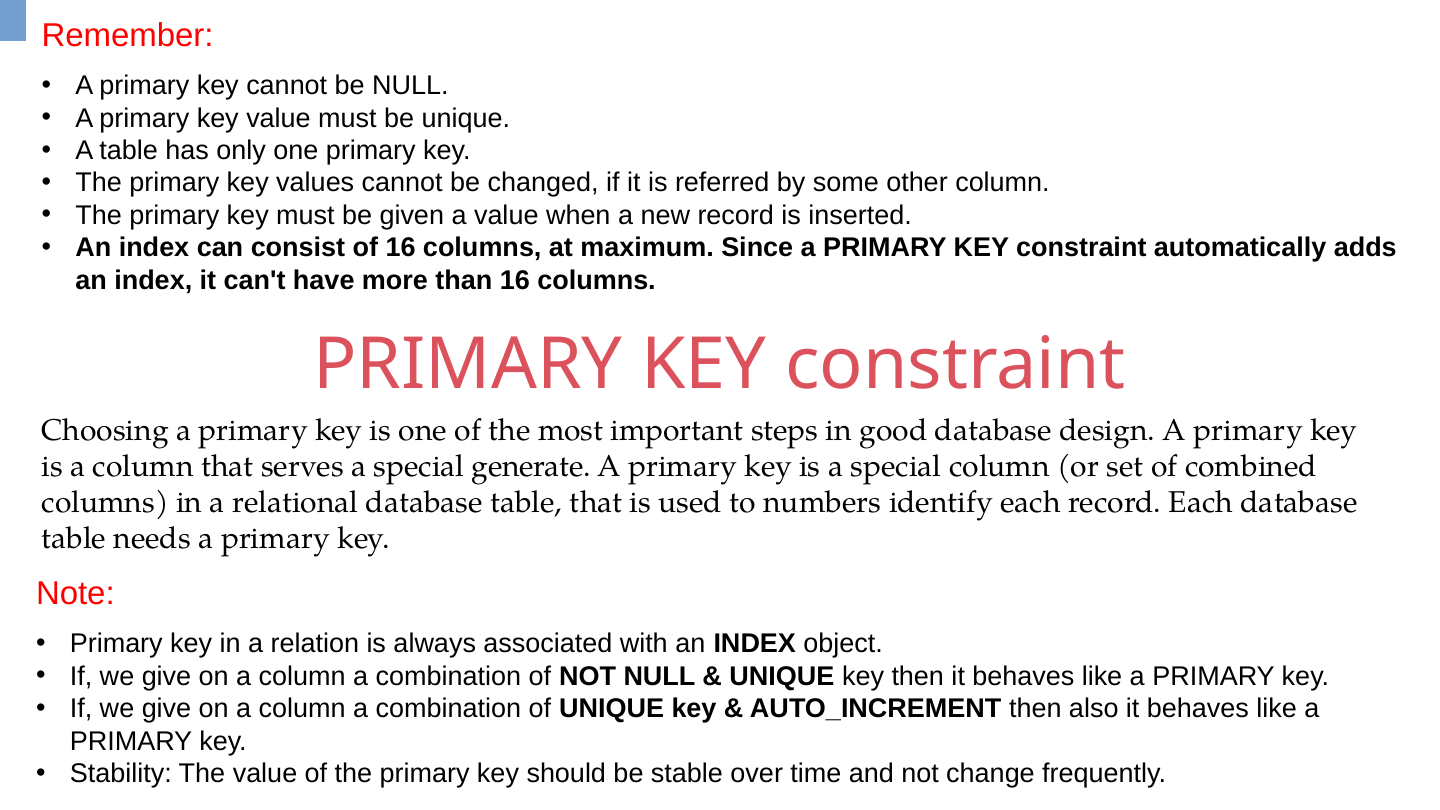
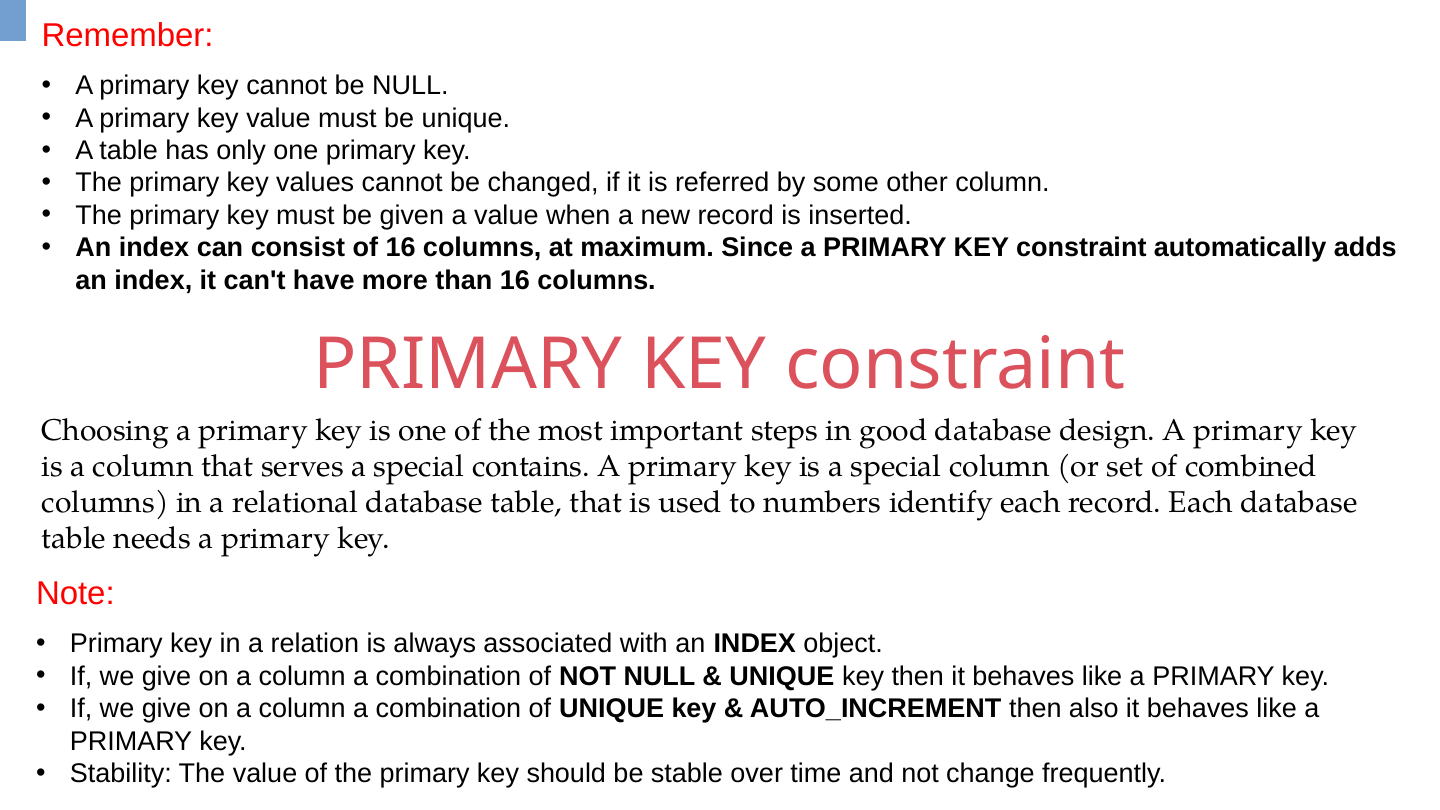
generate: generate -> contains (531, 466)
